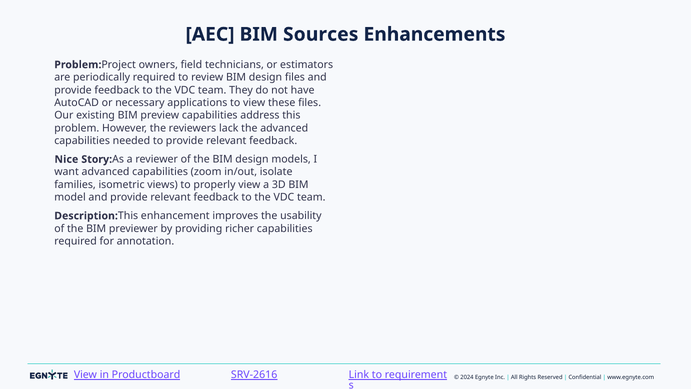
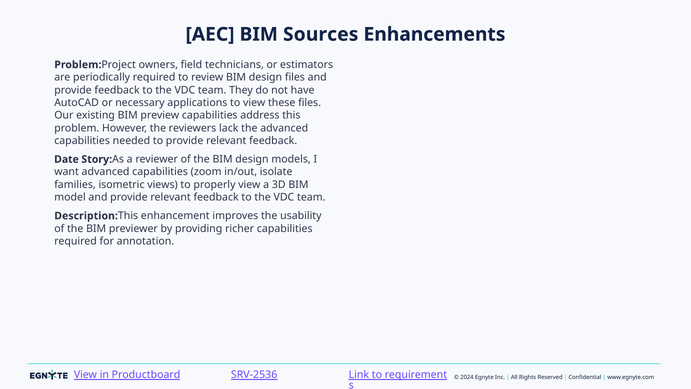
Nice: Nice -> Date (66, 159)
SRV-2616: SRV-2616 -> SRV-2536 (254, 374)
